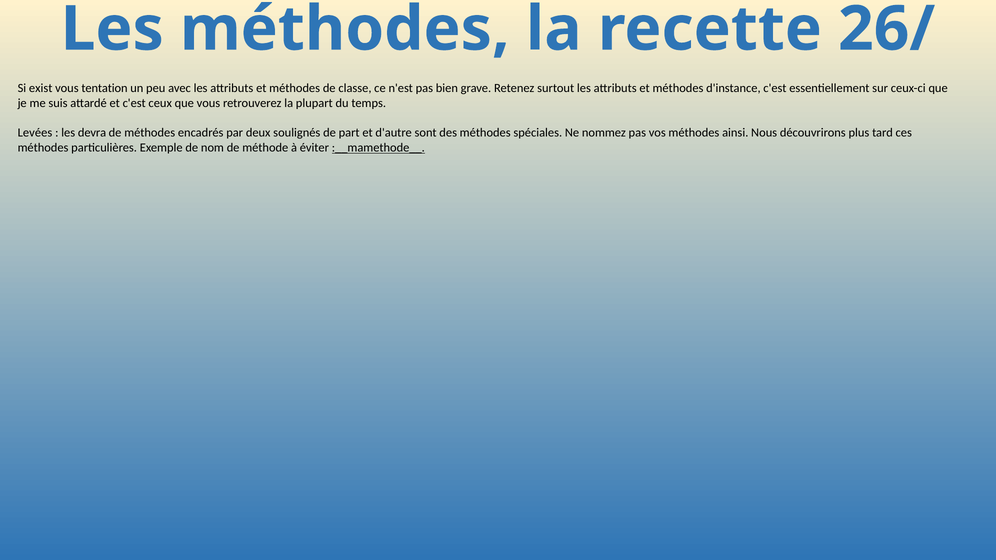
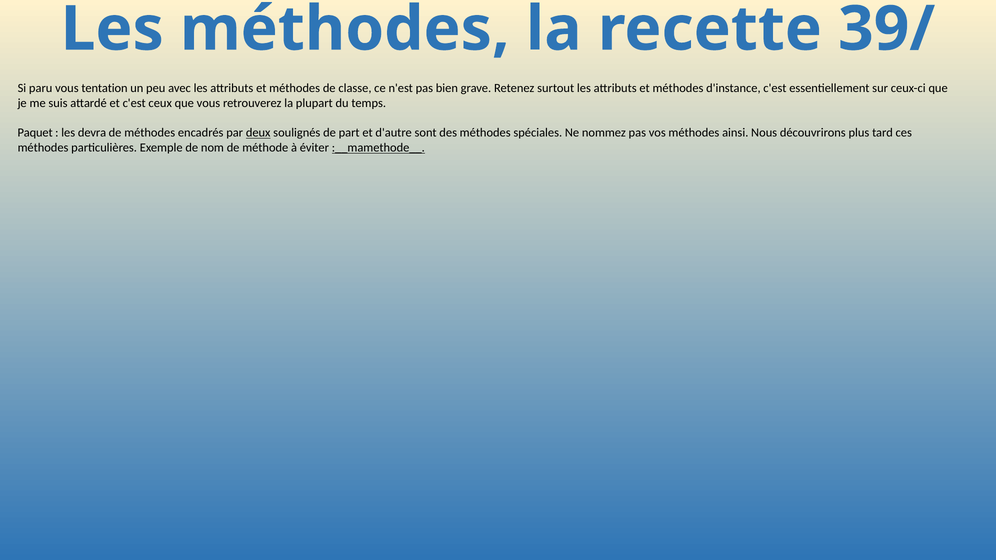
26/: 26/ -> 39/ (887, 29)
exist: exist -> paru (41, 88)
Levées: Levées -> Paquet (35, 133)
deux underline: none -> present (258, 133)
